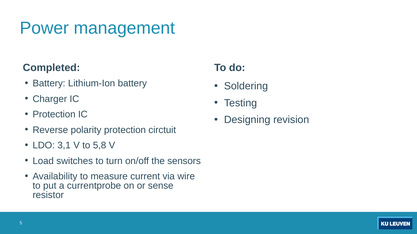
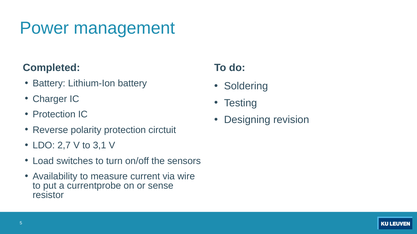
3,1: 3,1 -> 2,7 (64, 146)
5,8: 5,8 -> 3,1 (100, 146)
